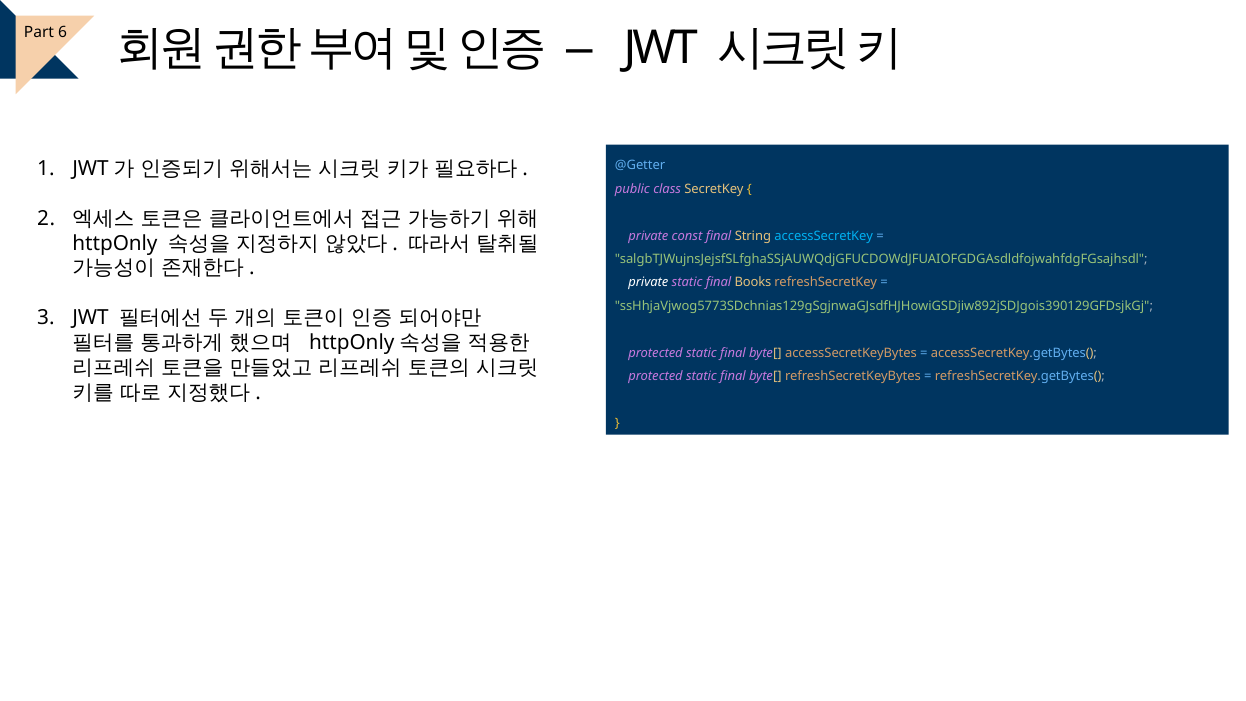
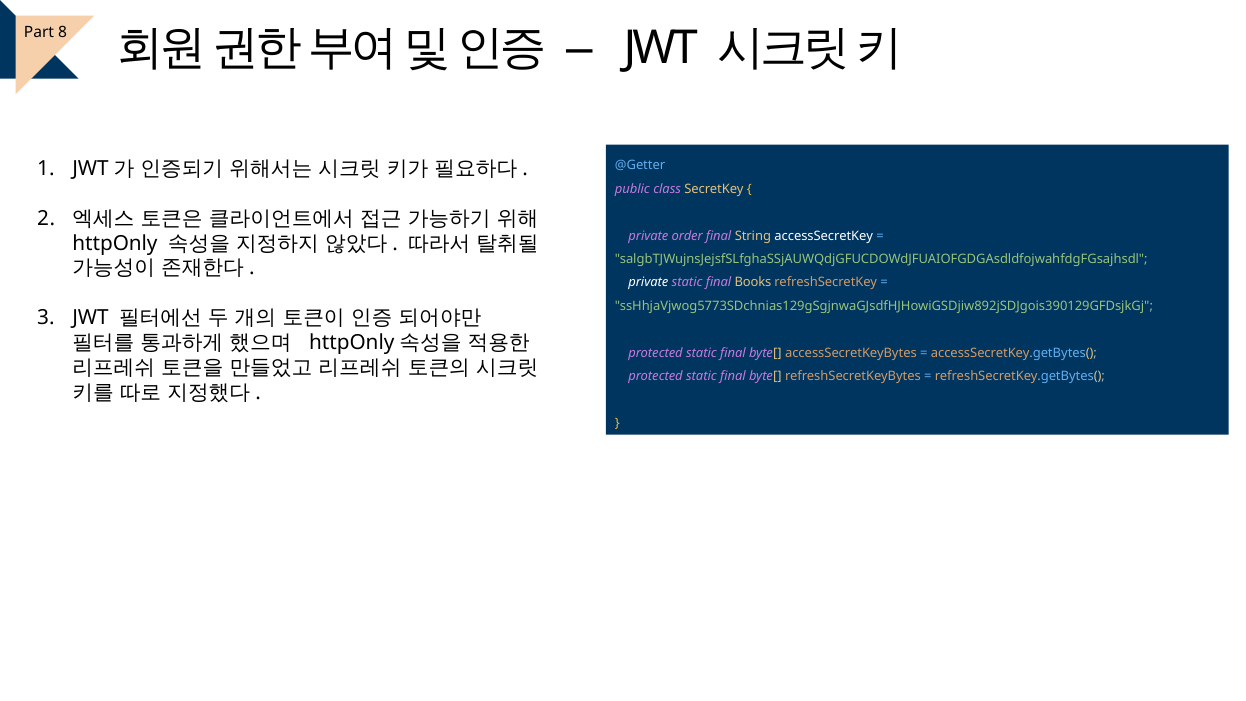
6: 6 -> 8 (63, 32)
const: const -> order (687, 236)
accessSecretKey colour: light blue -> white (824, 236)
